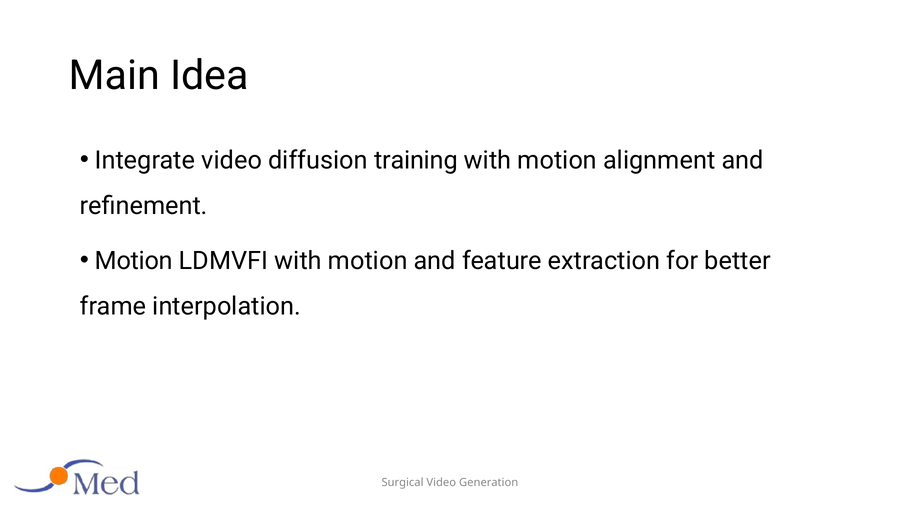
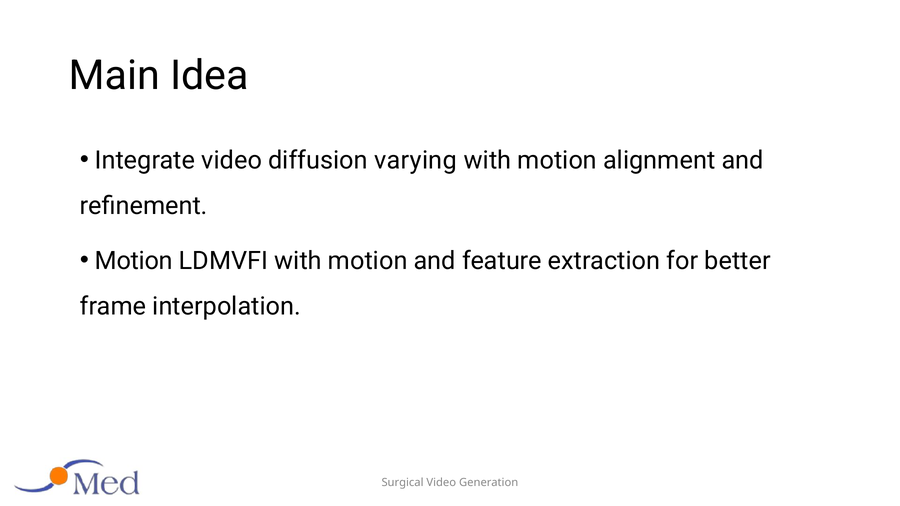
training: training -> varying (416, 160)
